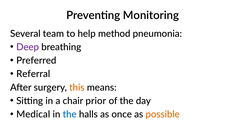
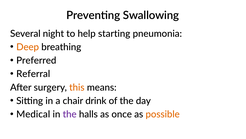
Monitoring: Monitoring -> Swallowing (151, 15)
team: team -> night (53, 33)
method: method -> starting (114, 33)
Deep colour: purple -> orange (28, 47)
prior: prior -> drink (96, 101)
the colour: blue -> purple (70, 114)
